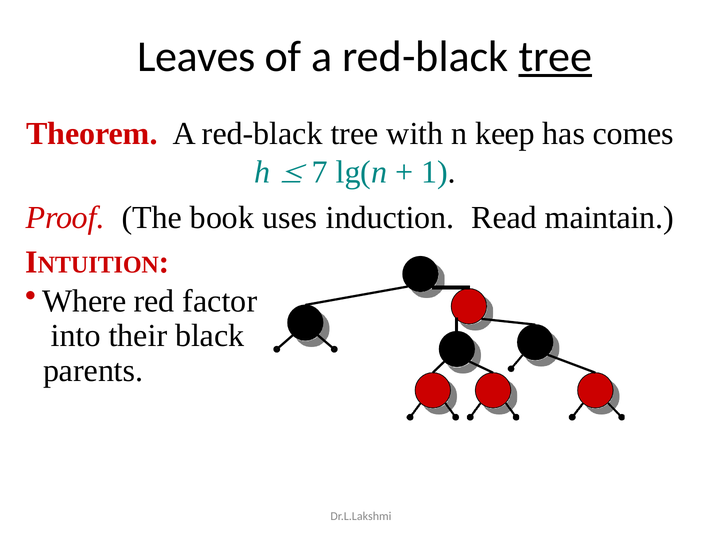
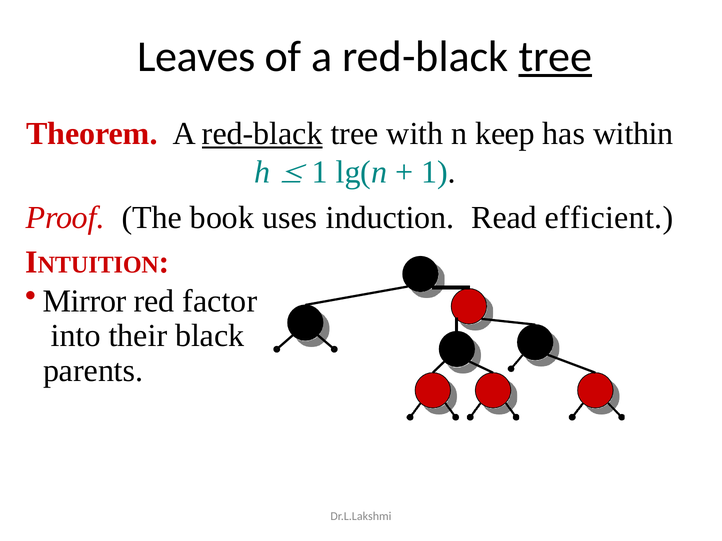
red-black underline: none -> present (262, 134)
comes: comes -> within (633, 134)
7: 7 -> 1 (320, 172)
maintain: maintain -> efficient (609, 218)
Where: Where -> Mirror (84, 301)
